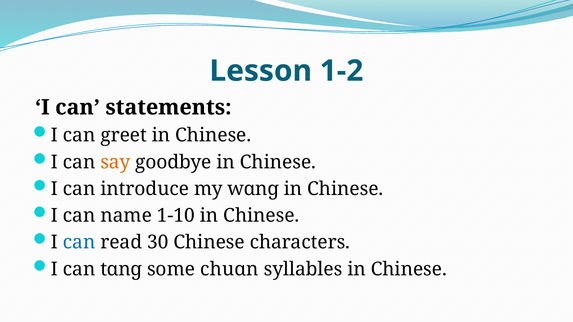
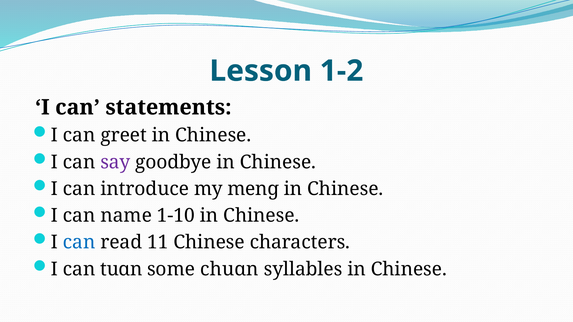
say colour: orange -> purple (115, 162)
wɑnɡ: wɑnɡ -> menɡ (253, 189)
30: 30 -> 11 (158, 243)
tɑnɡ: tɑnɡ -> tuɑn (121, 269)
